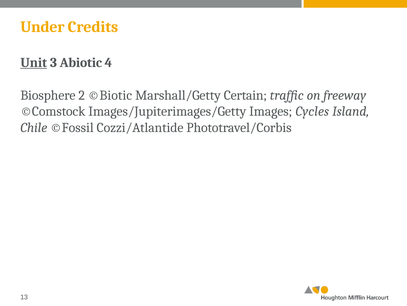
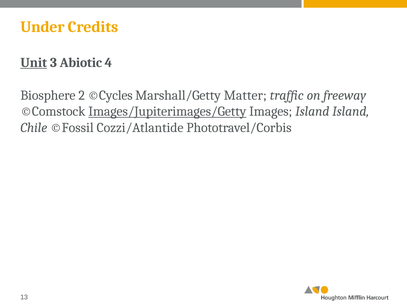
©Biotic: ©Biotic -> ©Cycles (110, 95)
Certain: Certain -> Matter (245, 95)
Images/Jupiterimages/Getty underline: none -> present (167, 111)
Images Cycles: Cycles -> Island (312, 111)
